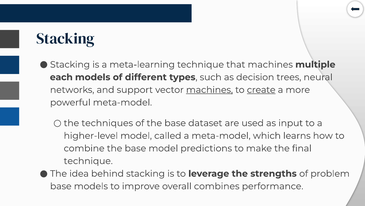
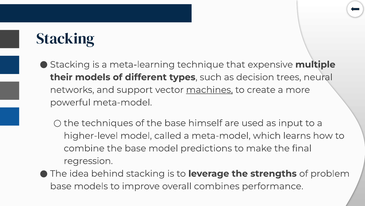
that machines: machines -> expensive (270, 64)
each: each -> their (61, 77)
create underline: present -> none (261, 90)
dataset: dataset -> himself (205, 123)
technique: technique -> regression (88, 160)
